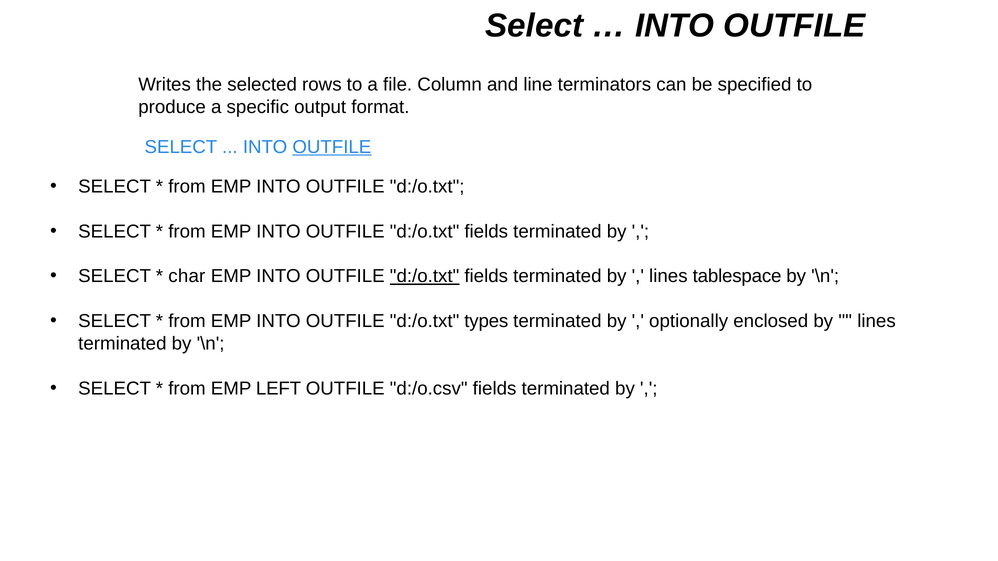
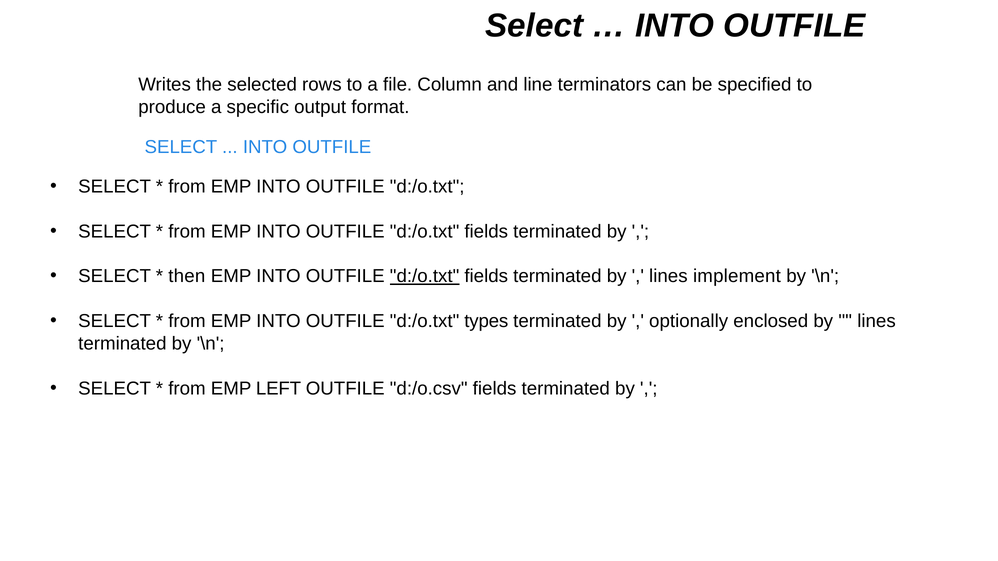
OUTFILE underline: present -> none (332, 147)
char: char -> then (187, 276)
tablespace: tablespace -> implement (737, 276)
